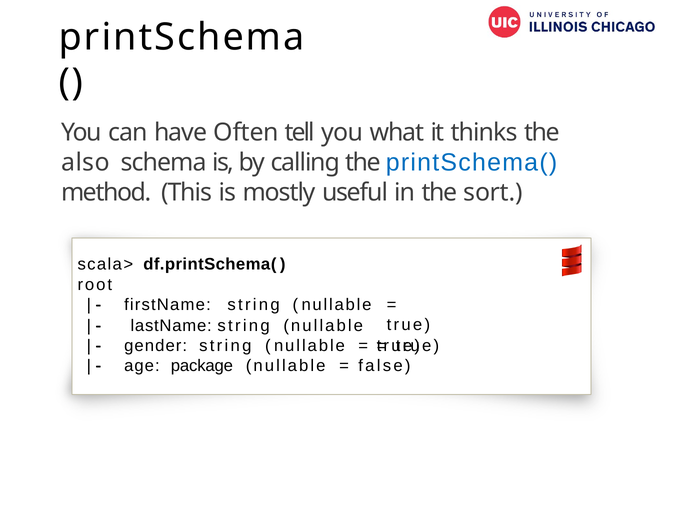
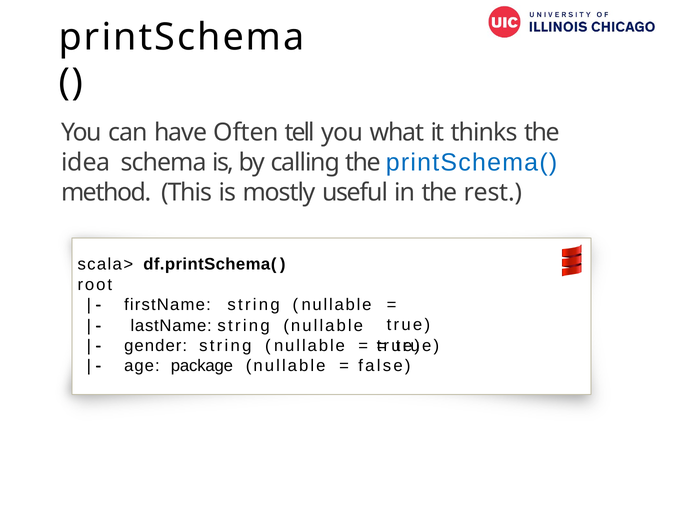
also: also -> idea (86, 162)
sort: sort -> rest (493, 192)
